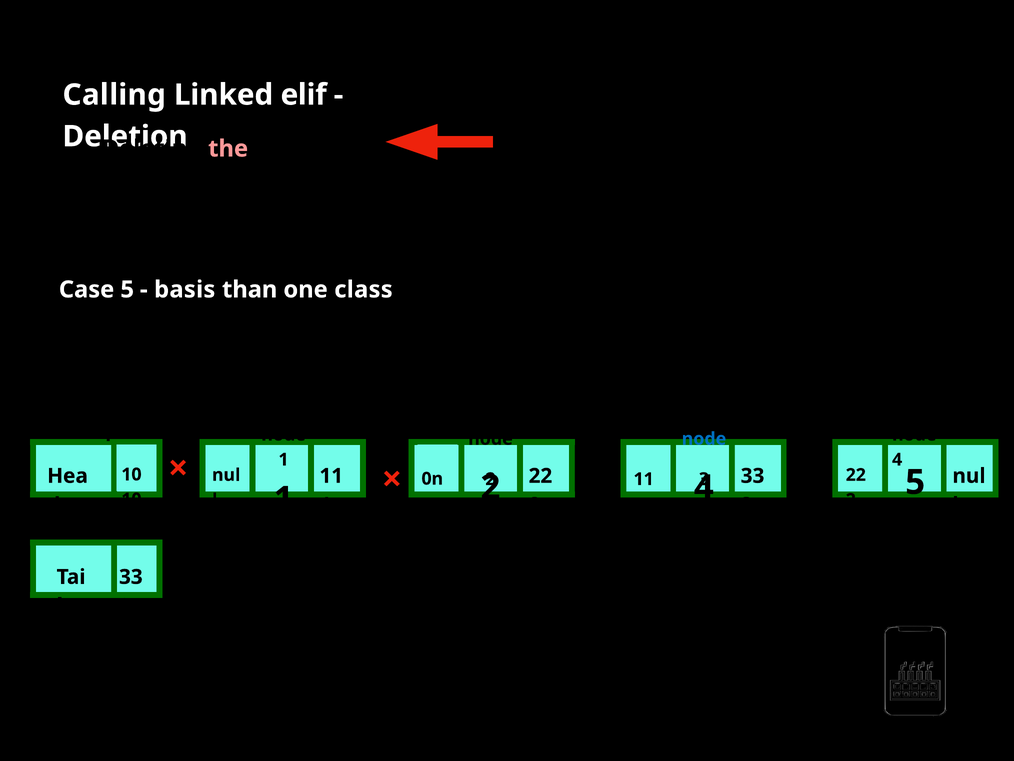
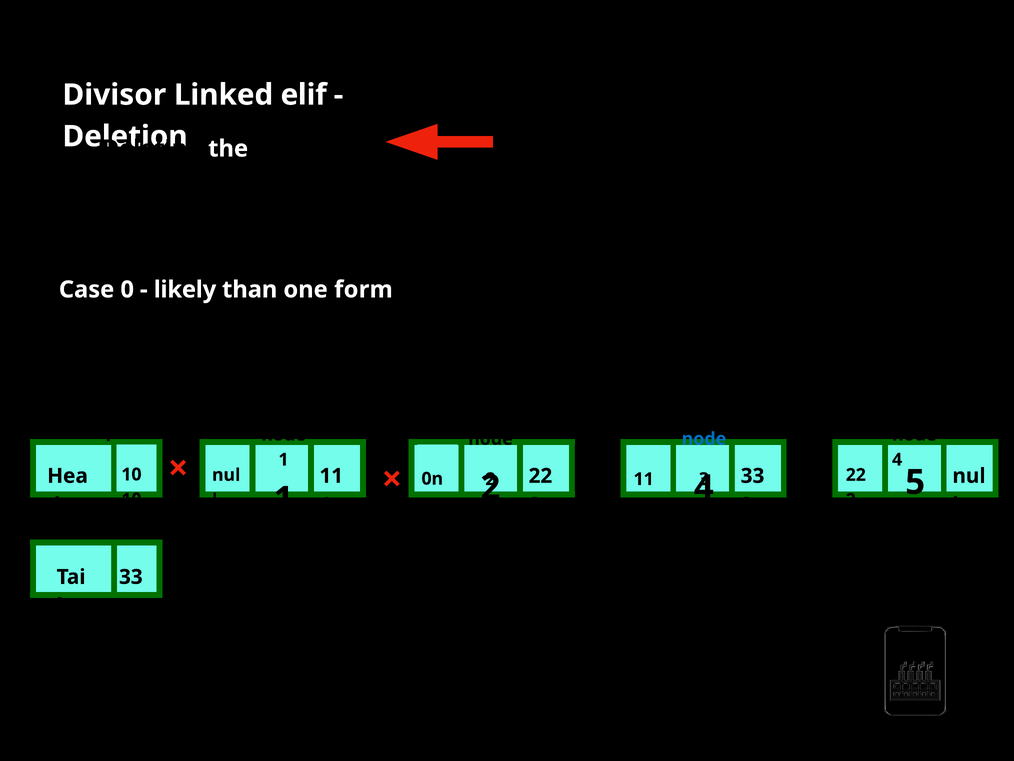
Calling: Calling -> Divisor (114, 95)
the colour: pink -> white (228, 149)
Case 5: 5 -> 0 (127, 290)
basis: basis -> likely (185, 290)
class: class -> form (363, 290)
